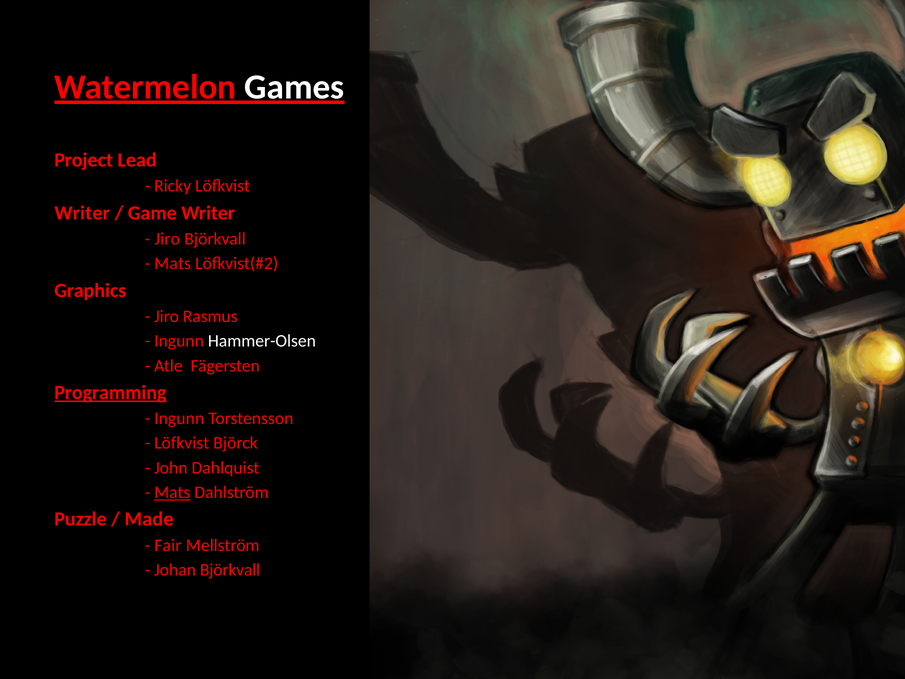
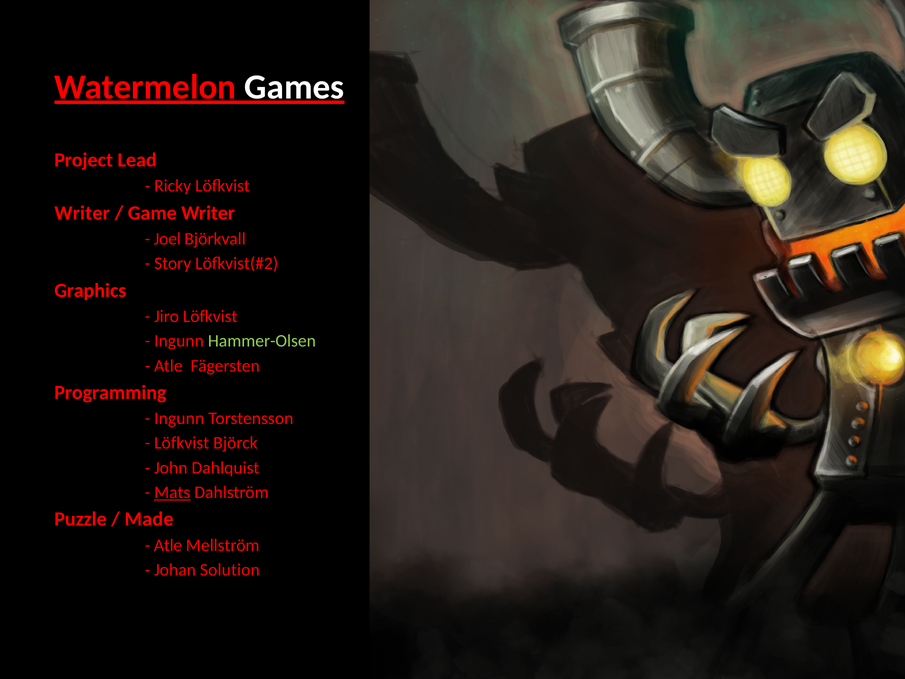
Jiro: Jiro -> Joel (167, 239)
Mats: Mats -> Story (173, 263)
Jiro Rasmus: Rasmus -> Löfkvist (210, 316)
Hammer-Olsen colour: white -> light green (262, 341)
Programming underline: present -> none (110, 392)
Fair: Fair -> Atle (168, 545)
Johan Björkvall: Björkvall -> Solution (230, 570)
